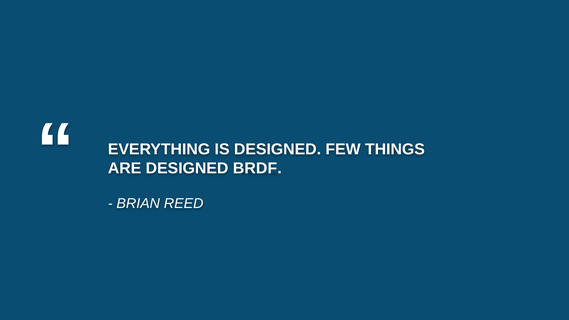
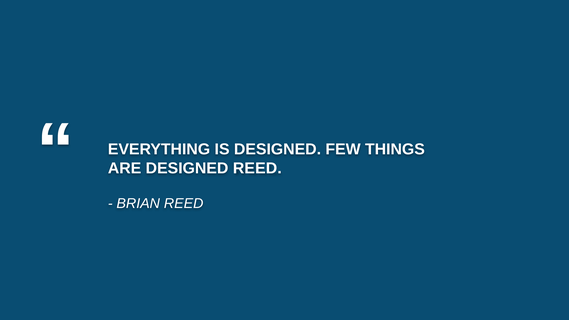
DESIGNED BRDF: BRDF -> REED (257, 168)
